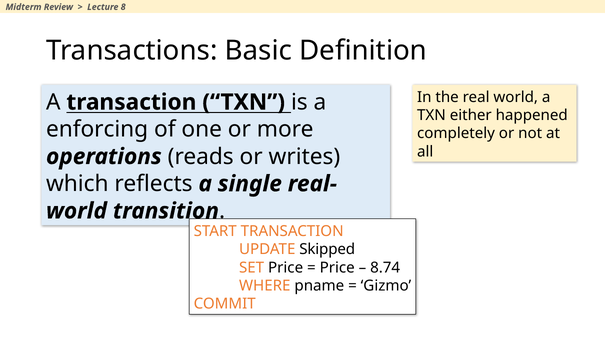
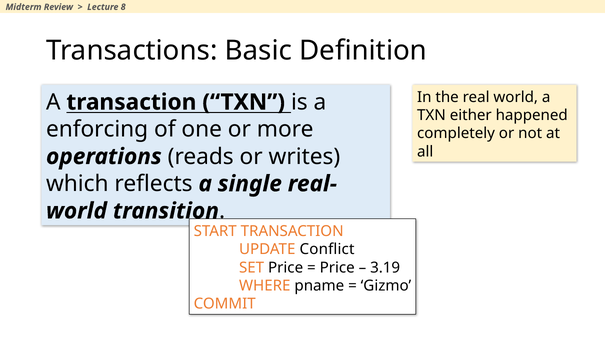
Skipped: Skipped -> Conflict (327, 250)
8.74: 8.74 -> 3.19 (385, 268)
